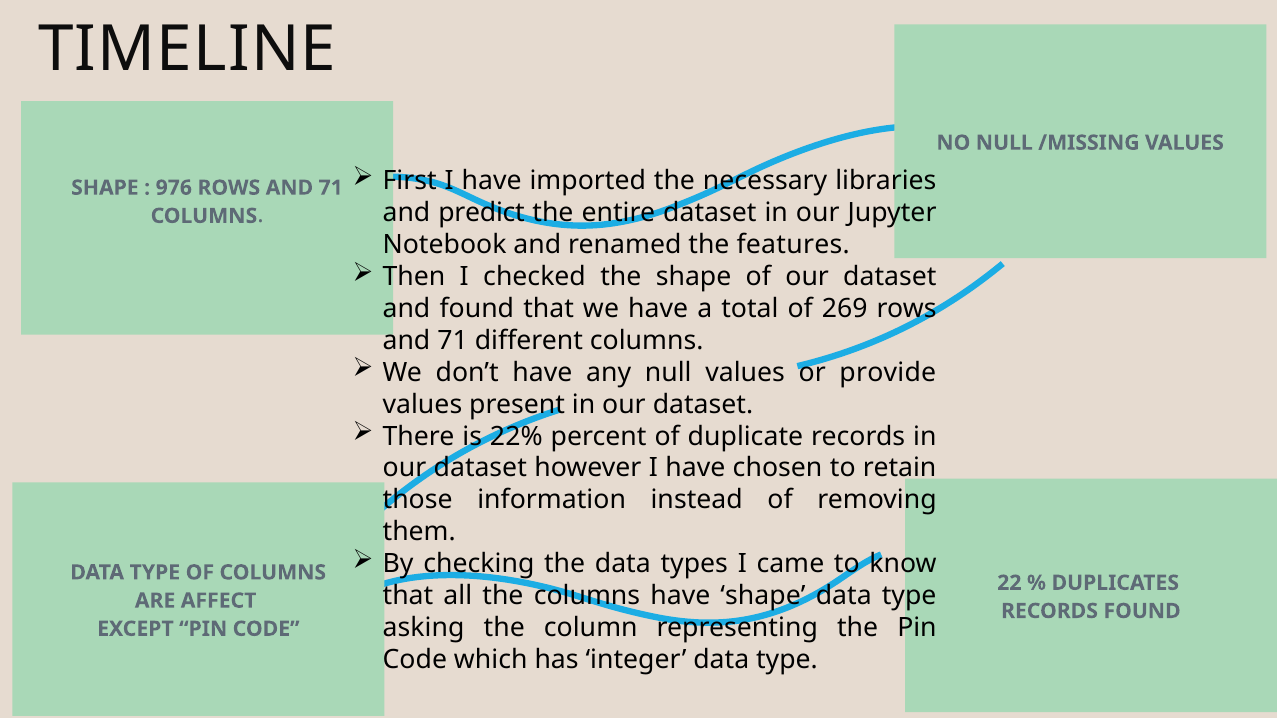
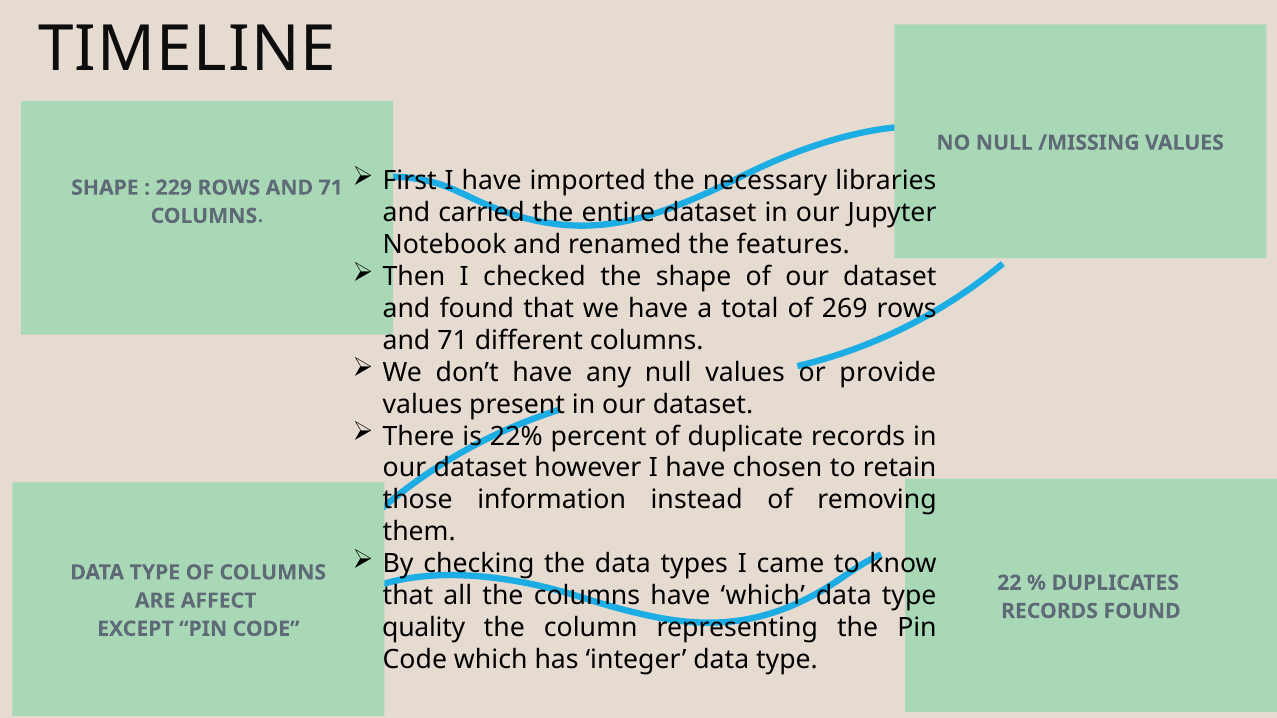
976: 976 -> 229 (174, 188)
predict: predict -> carried (482, 213)
have shape: shape -> which (763, 596)
asking: asking -> quality (424, 628)
